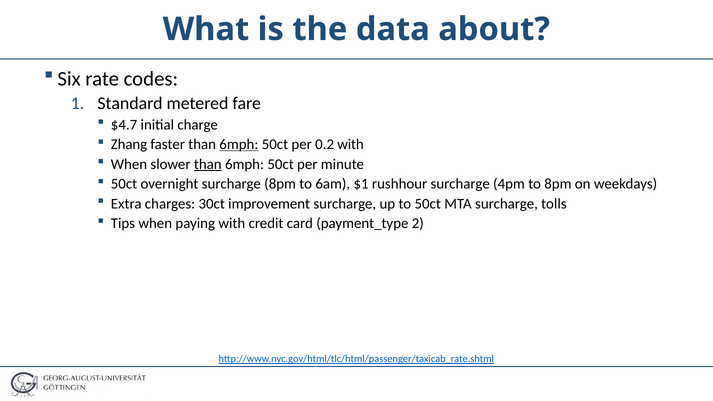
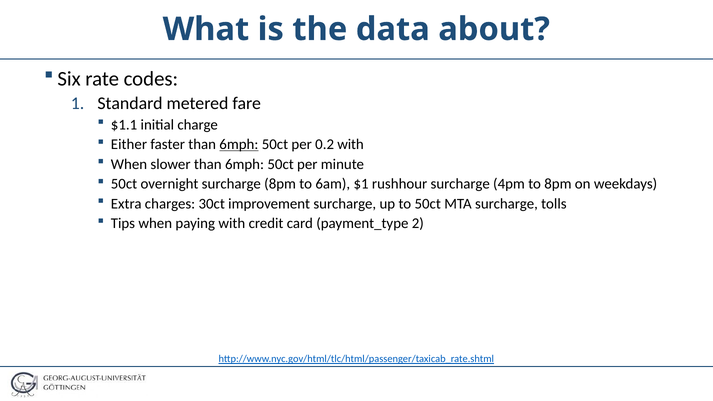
$4.7: $4.7 -> $1.1 (124, 125)
Zhang: Zhang -> Either (129, 144)
than underline: present -> none (208, 164)
